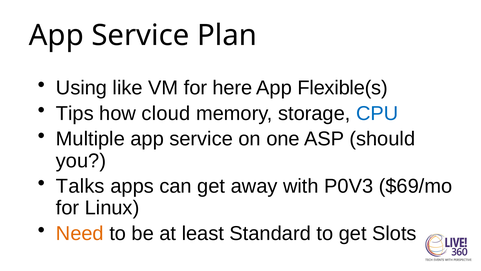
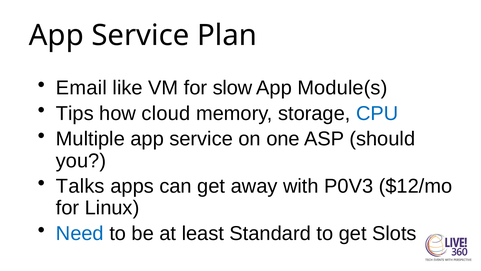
Using: Using -> Email (81, 88)
here: here -> slow (232, 88)
Flexible(s: Flexible(s -> Module(s (342, 88)
$69/mo: $69/mo -> $12/mo (416, 186)
Need colour: orange -> blue (80, 233)
